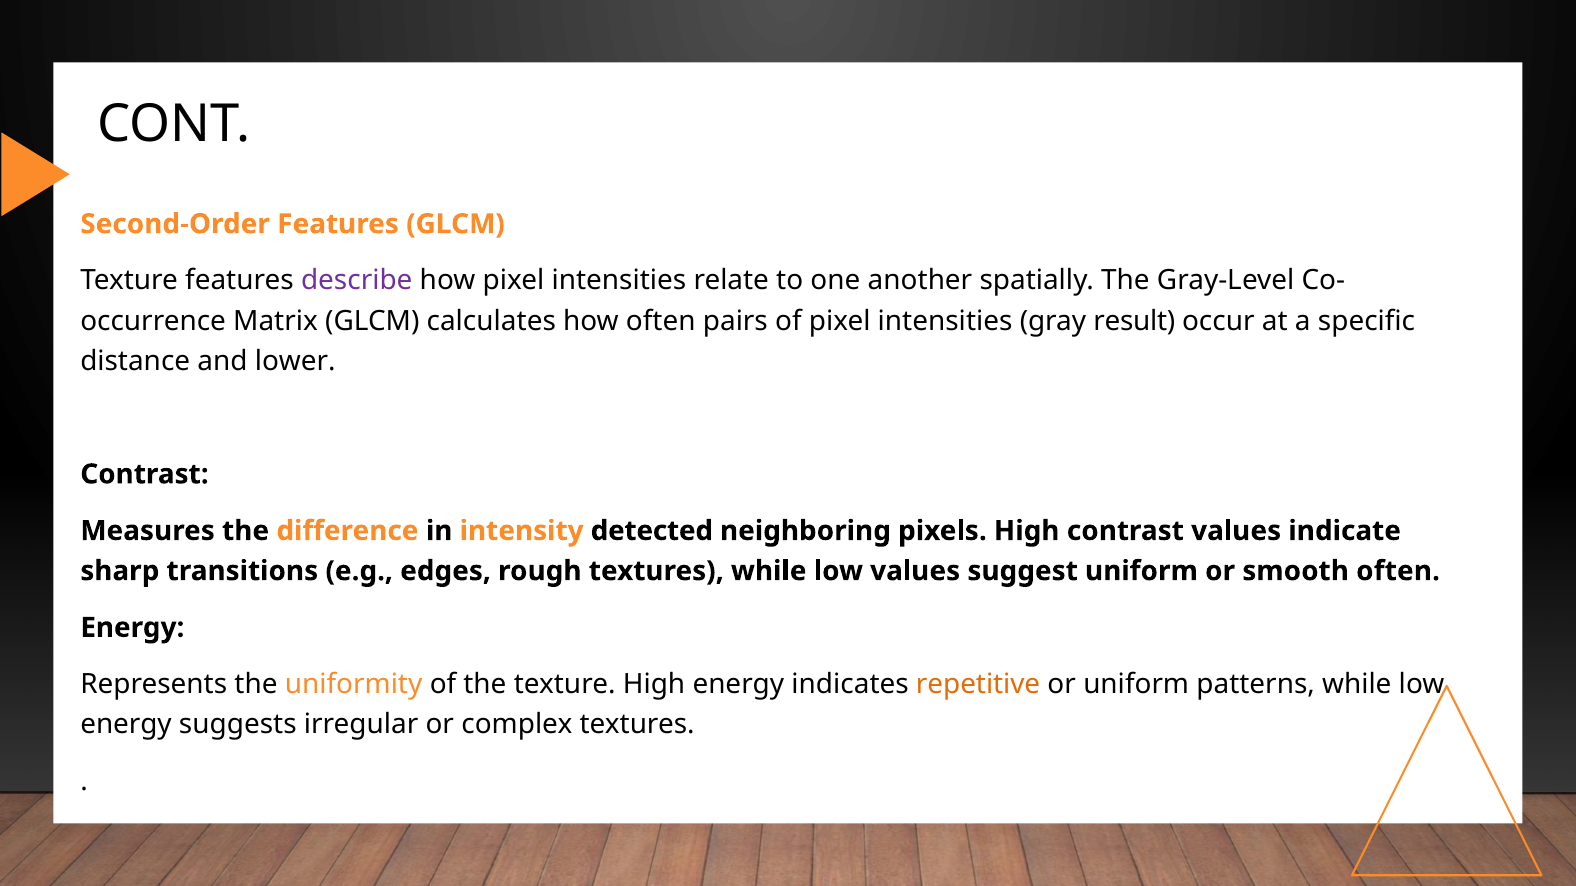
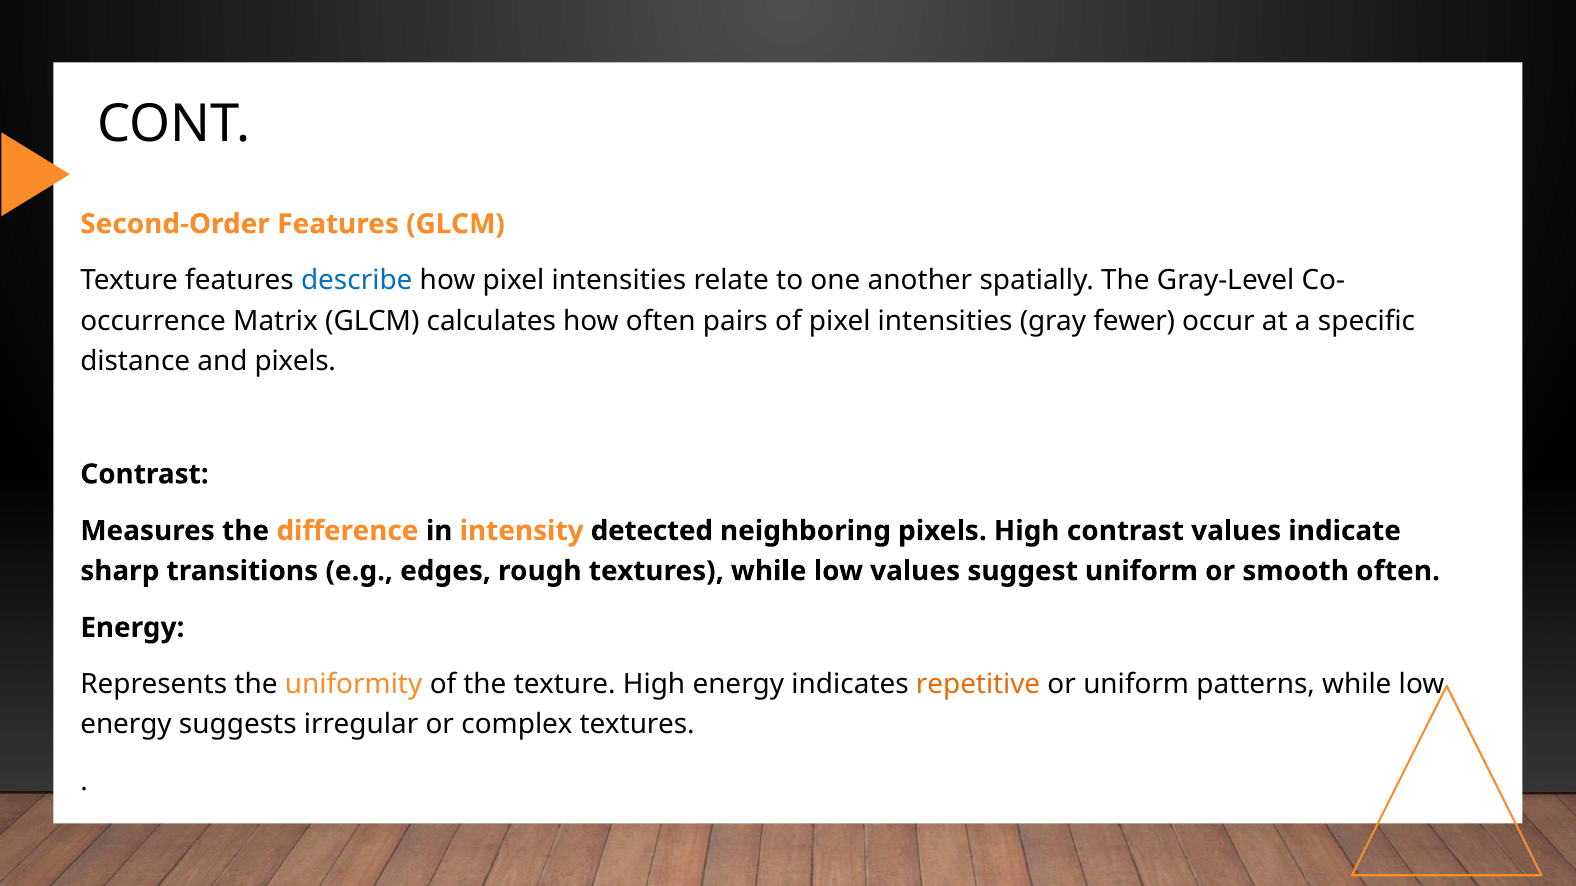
describe colour: purple -> blue (357, 281)
result: result -> fewer (1134, 321)
and lower: lower -> pixels (295, 361)
